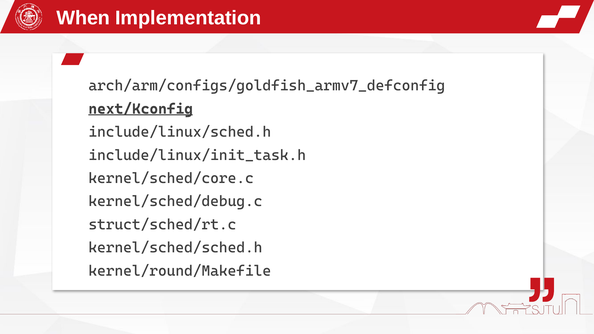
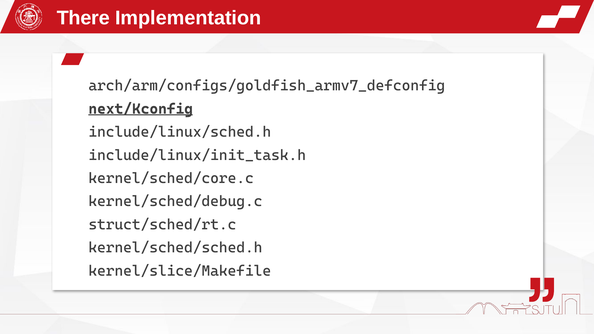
When: When -> There (83, 18)
kernel/round/Makefile: kernel/round/Makefile -> kernel/slice/Makefile (180, 271)
